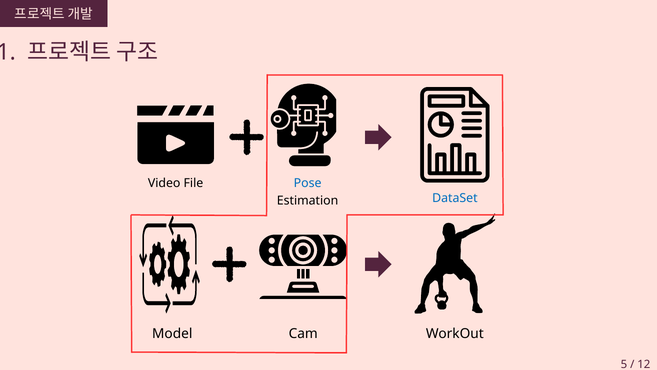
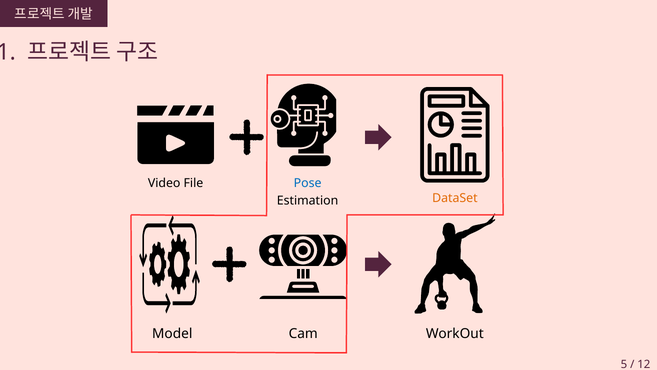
DataSet colour: blue -> orange (455, 198)
